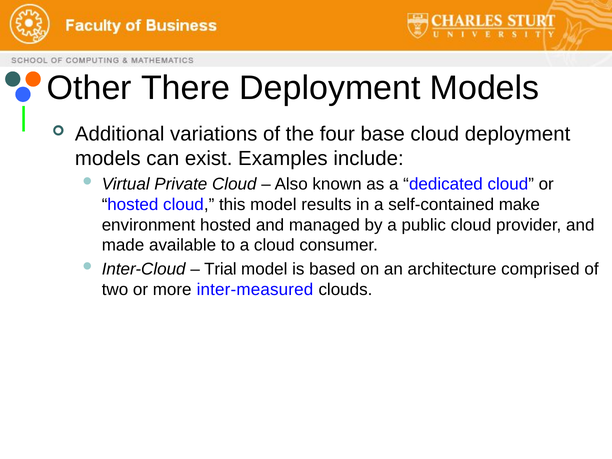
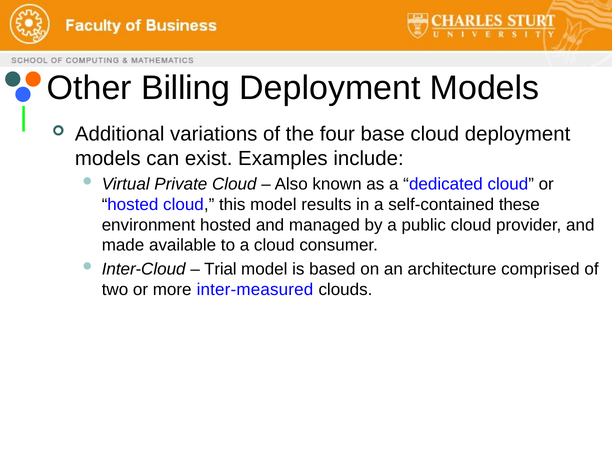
There: There -> Billing (186, 88)
make: make -> these (519, 205)
